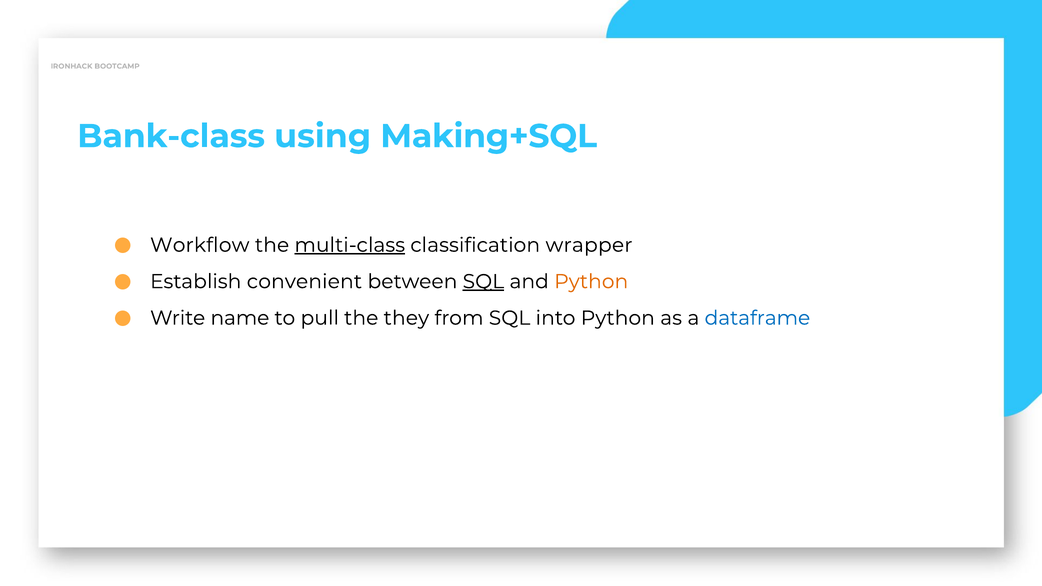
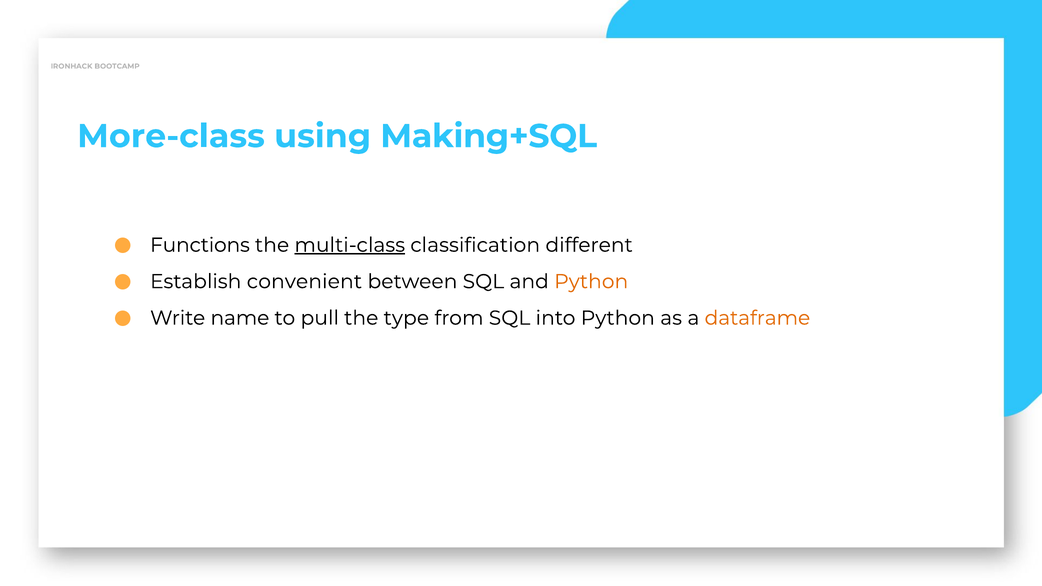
Bank-class: Bank-class -> More-class (171, 136)
Workflow: Workflow -> Functions (200, 245)
wrapper: wrapper -> different (589, 245)
SQL underline: present -> none (483, 282)
they: they -> type (406, 318)
dataframe colour: blue -> orange (757, 318)
